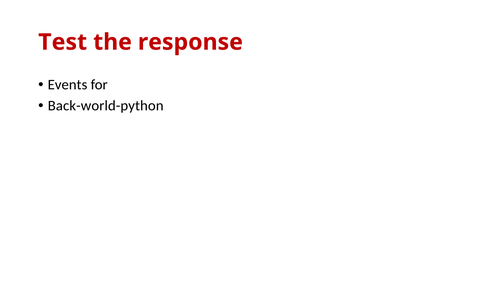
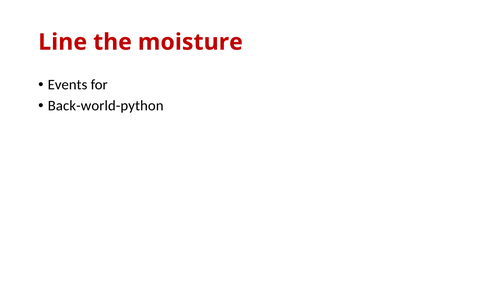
Test: Test -> Line (63, 42)
response: response -> moisture (190, 42)
